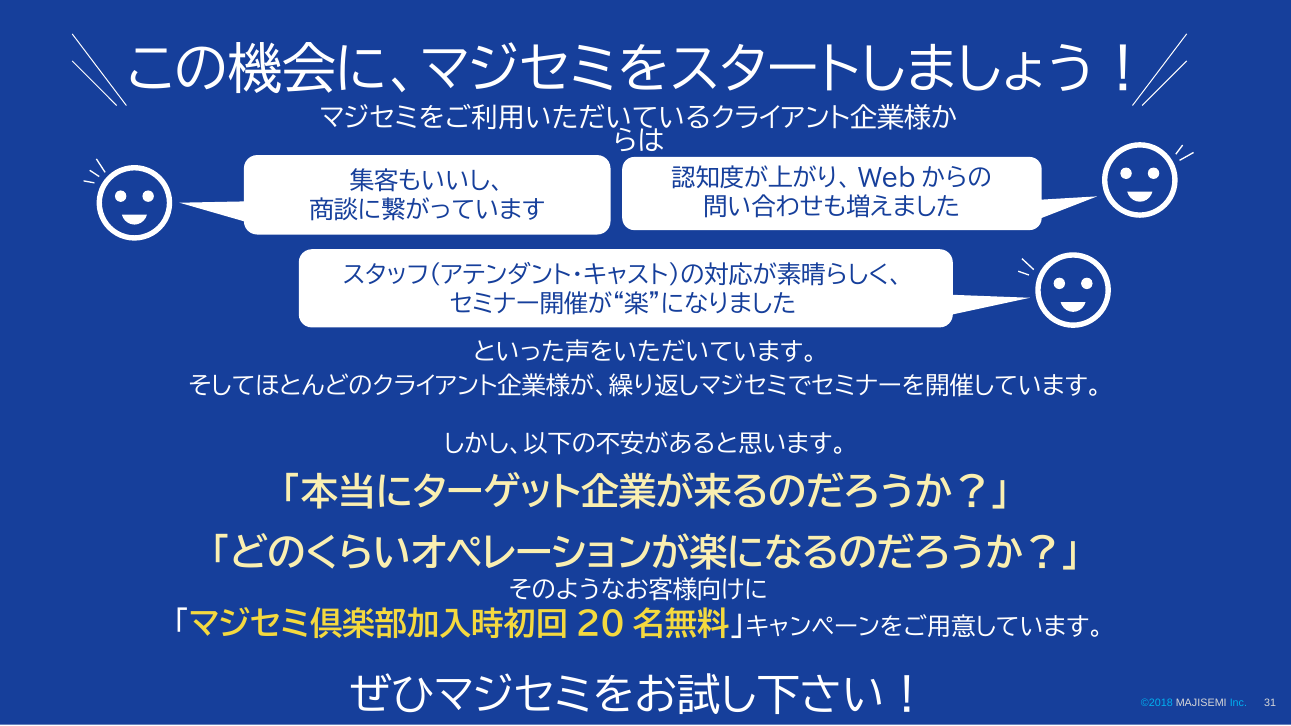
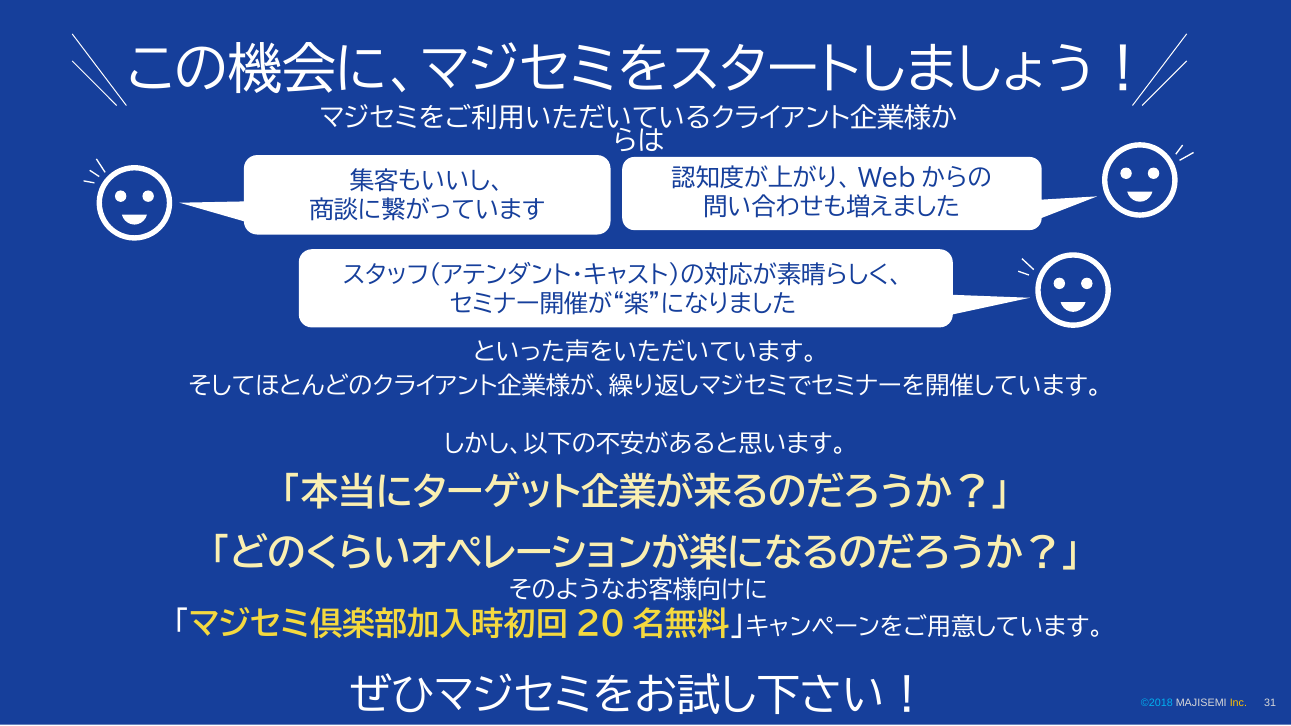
Inc colour: light blue -> yellow (1238, 703)
